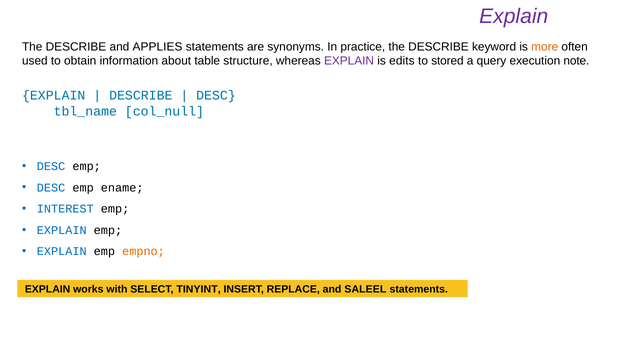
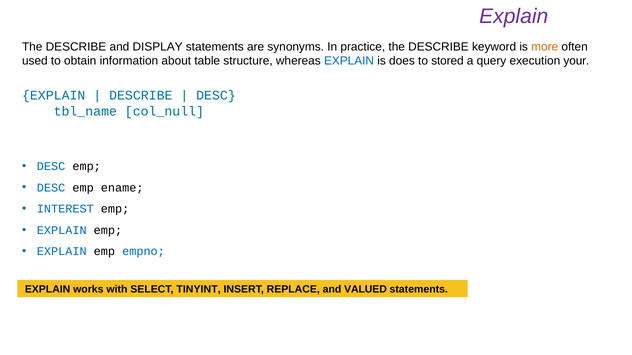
APPLIES: APPLIES -> DISPLAY (158, 47)
EXPLAIN colour: purple -> blue (349, 61)
edits: edits -> does (402, 61)
note: note -> your (576, 61)
empno colour: orange -> blue (144, 252)
SALEEL: SALEEL -> VALUED (366, 290)
